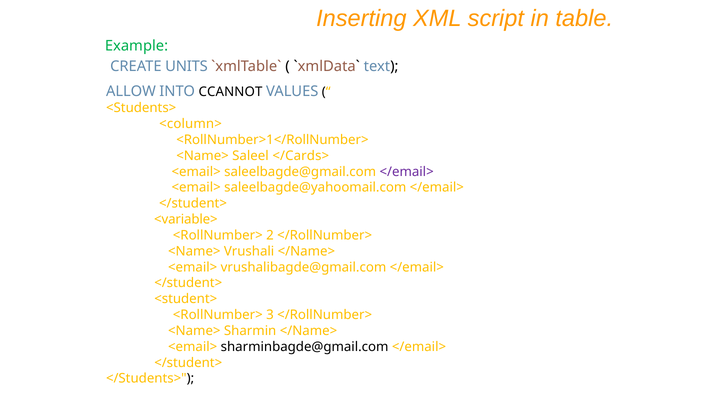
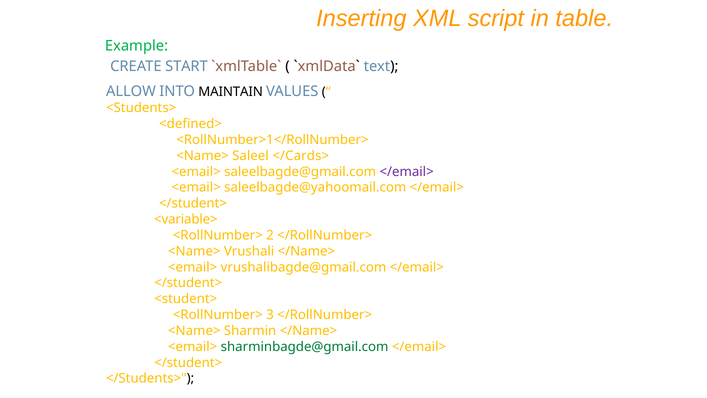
UNITS: UNITS -> START (186, 66)
CCANNOT: CCANNOT -> MAINTAIN (231, 92)
<column>: <column> -> <defined> (191, 124)
sharminbagde@gmail.com colour: black -> green (305, 346)
